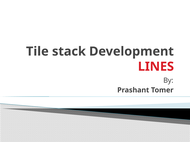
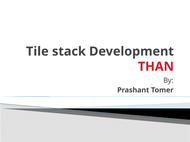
LINES: LINES -> THAN (156, 67)
